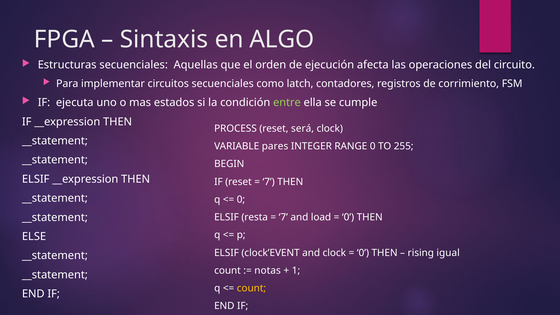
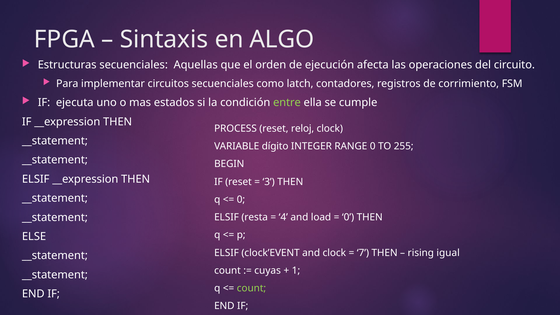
será: será -> reloj (303, 129)
pares: pares -> dígito (275, 146)
7: 7 -> 3 (269, 182)
7: 7 -> 4 (283, 217)
0: 0 -> 7 (363, 253)
notas: notas -> cuyas (268, 270)
count colour: yellow -> light green (251, 288)
